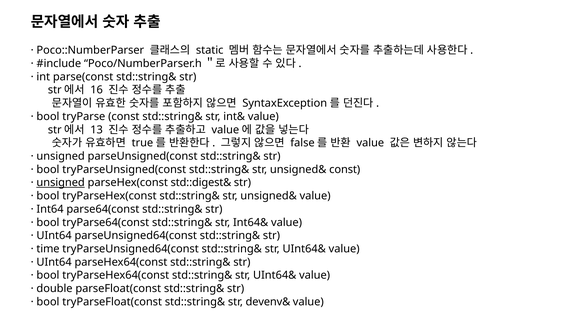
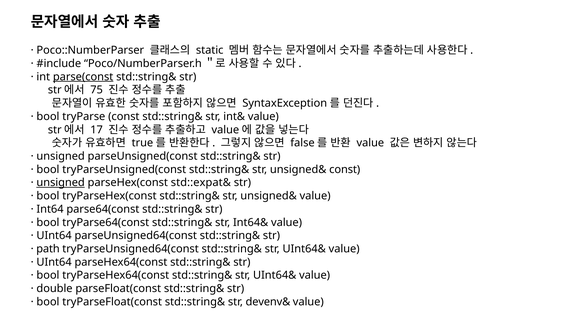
parse(const underline: none -> present (83, 77)
16: 16 -> 75 (97, 90)
13: 13 -> 17 (97, 130)
std::digest&: std::digest& -> std::expat& (201, 183)
time: time -> path (48, 249)
